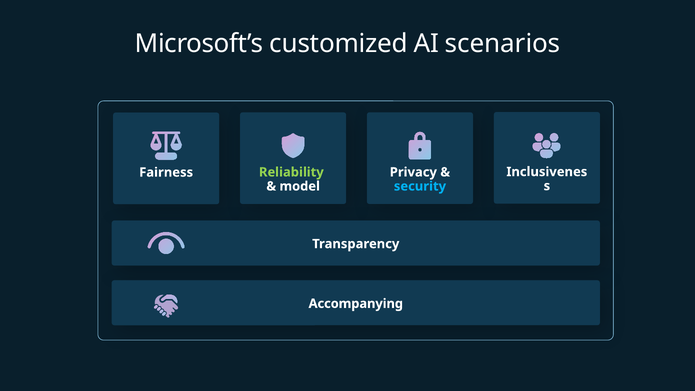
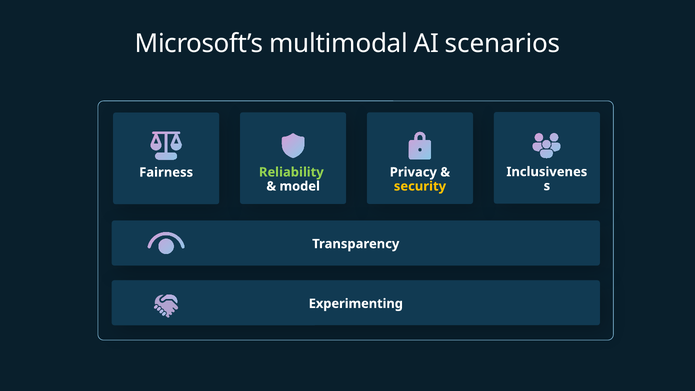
customized: customized -> multimodal (339, 44)
security colour: light blue -> yellow (420, 186)
Accompanying: Accompanying -> Experimenting (356, 304)
